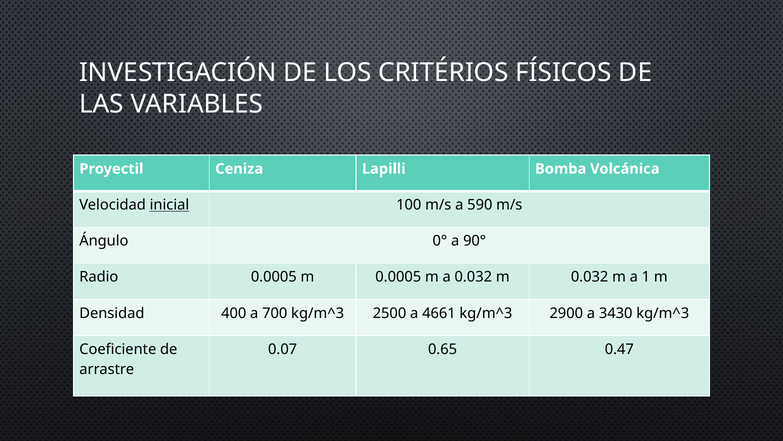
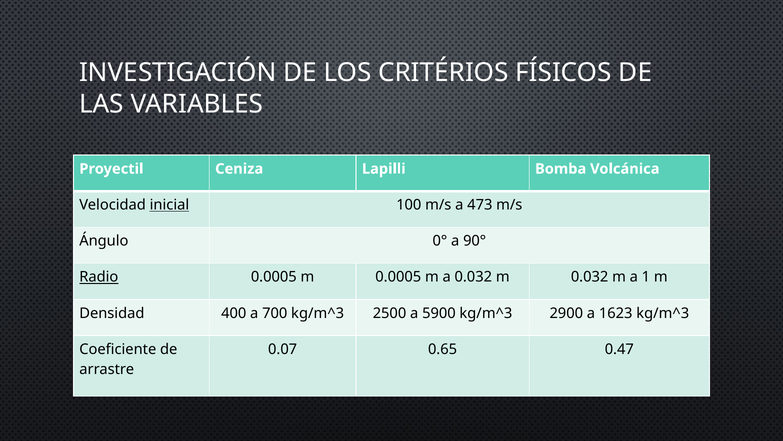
590: 590 -> 473 (480, 205)
Radio underline: none -> present (99, 277)
4661: 4661 -> 5900 (439, 313)
3430: 3430 -> 1623 (616, 313)
